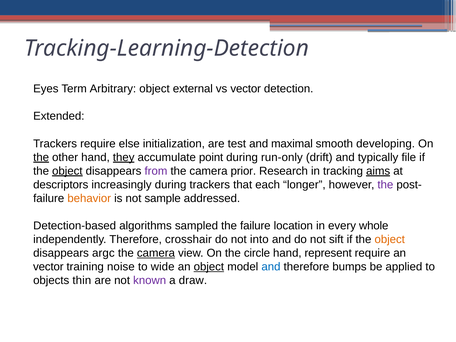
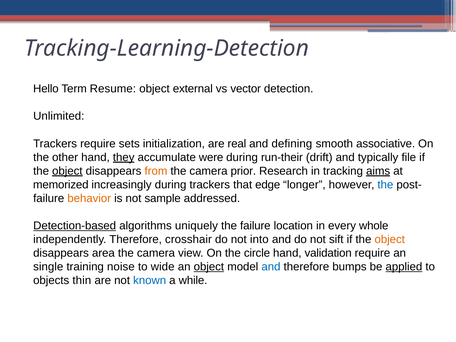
Eyes: Eyes -> Hello (46, 89)
Arbitrary: Arbitrary -> Resume (113, 89)
Extended: Extended -> Unlimited (59, 116)
else: else -> sets (129, 144)
test: test -> real (237, 144)
maximal: maximal -> defining (292, 144)
developing: developing -> associative (386, 144)
the underline: present -> none (41, 157)
point: point -> were (211, 157)
run-only: run-only -> run-their (282, 157)
from colour: purple -> orange (156, 171)
descriptors: descriptors -> memorized (61, 185)
each: each -> edge (268, 185)
the colour: purple -> blue (385, 185)
Detection-based underline: none -> present (75, 226)
sampled: sampled -> uniquely (196, 226)
argc: argc -> area (103, 253)
camera underline: present -> none (156, 253)
represent: represent -> validation (328, 253)
vector: vector -> single (48, 267)
applied underline: none -> present (404, 267)
known colour: purple -> blue (150, 280)
draw: draw -> while (193, 280)
